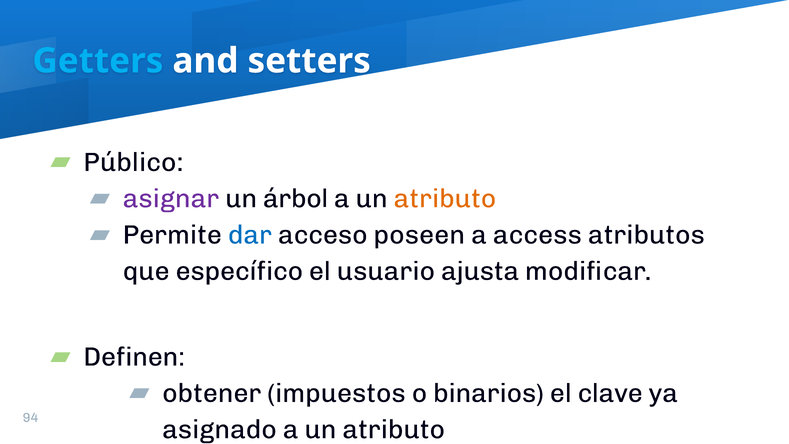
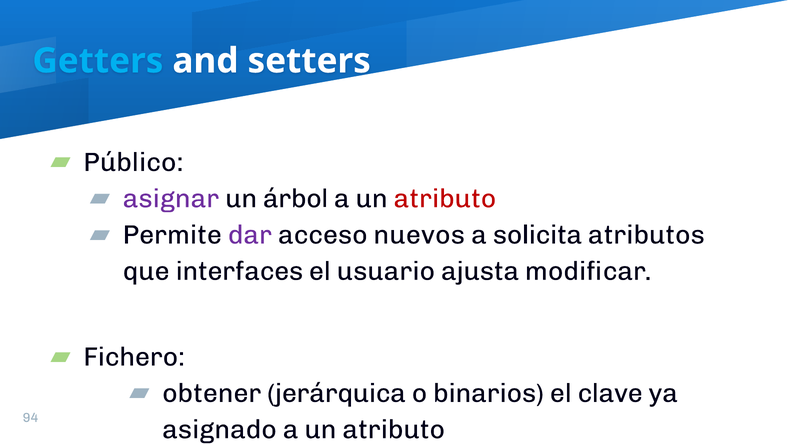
atributo colour: orange -> red (445, 198)
dar colour: blue -> purple (250, 235)
poseen: poseen -> nuevos (419, 235)
access: access -> solicita (538, 235)
específico: específico -> interfaces (239, 271)
Definen: Definen -> Fichero (134, 357)
impuestos: impuestos -> jerárquica (337, 393)
